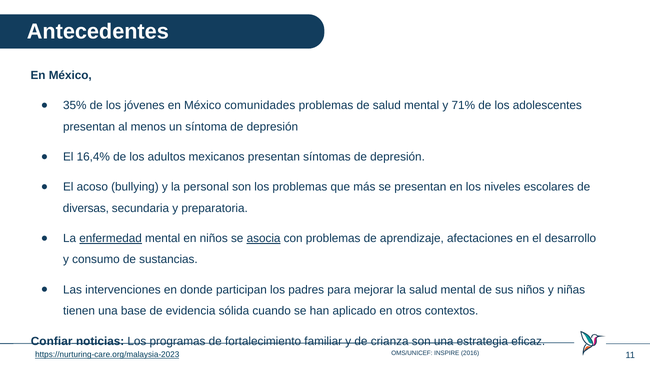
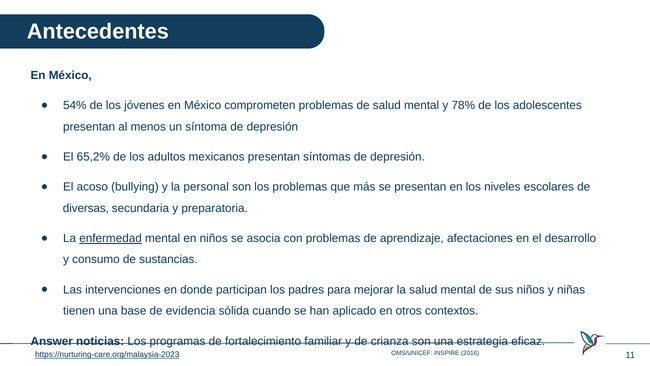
35%: 35% -> 54% (75, 105)
comunidades: comunidades -> comprometen (260, 105)
71%: 71% -> 78% (463, 105)
16,4%: 16,4% -> 65,2% (93, 157)
asocia underline: present -> none (264, 238)
Confiar: Confiar -> Answer (52, 341)
